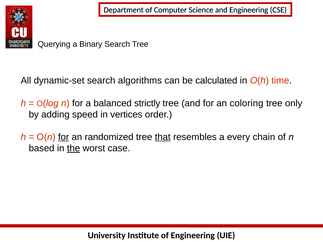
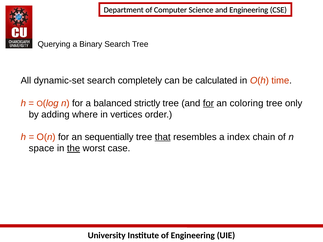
algorithms: algorithms -> completely (140, 81)
for underline: none -> present (208, 103)
speed: speed -> where (85, 115)
for underline: present -> none (64, 137)
randomized: randomized -> sequentially (109, 137)
every: every -> index (239, 137)
based: based -> space (42, 148)
